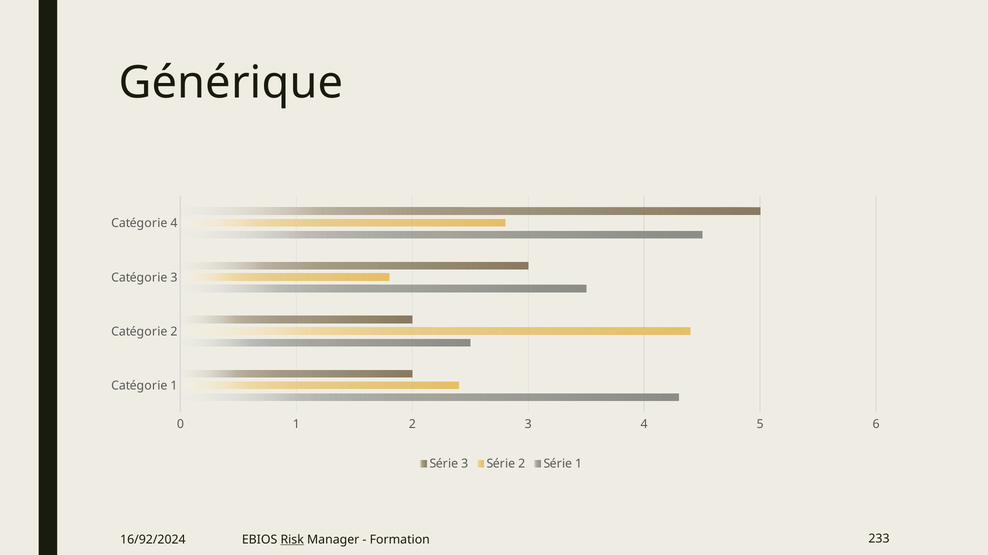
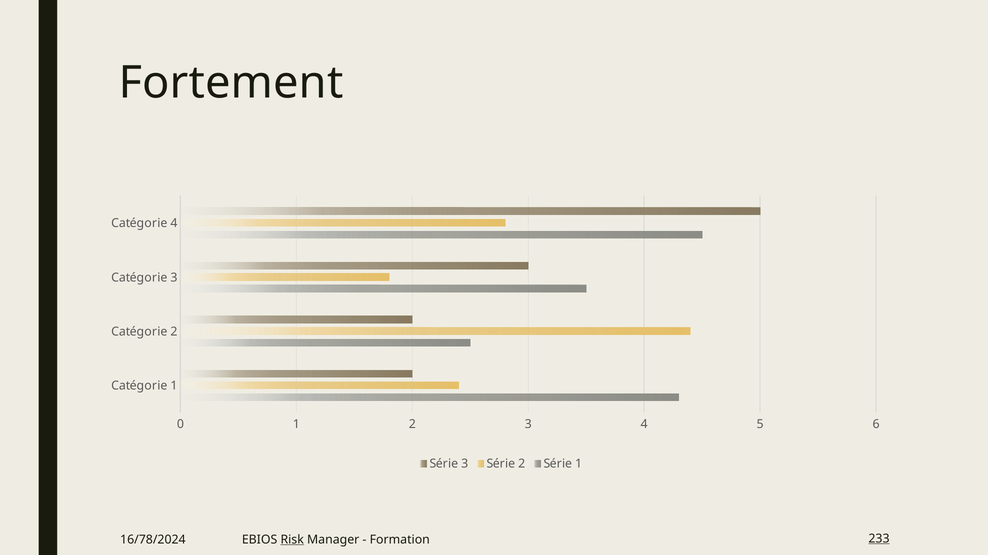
Générique: Générique -> Fortement (231, 83)
16/92/2024: 16/92/2024 -> 16/78/2024 (153, 540)
233 underline: none -> present (879, 539)
